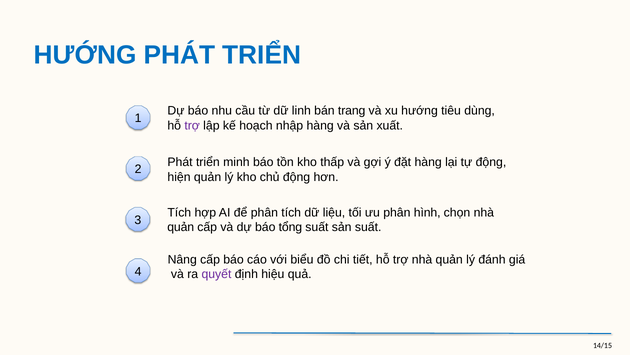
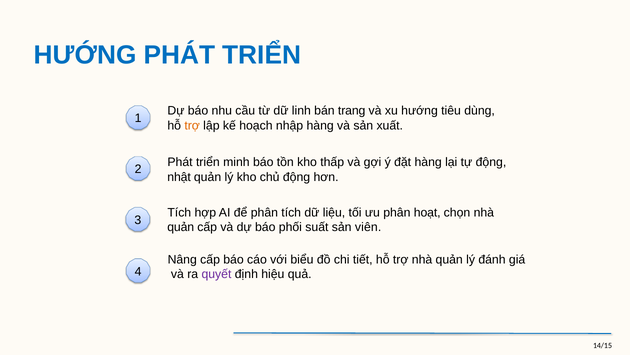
trợ colour: purple -> orange (192, 125)
hiện: hiện -> nhật (179, 177)
hình: hình -> hoạt (427, 212)
tổng: tổng -> phối (290, 227)
sản suất: suất -> viên (368, 227)
